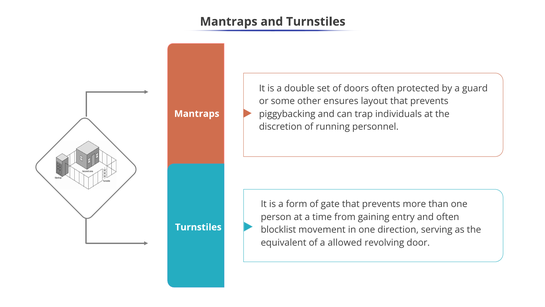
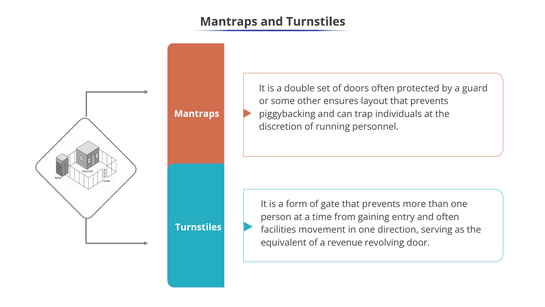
blocklist: blocklist -> facilities (278, 229)
allowed: allowed -> revenue (345, 242)
